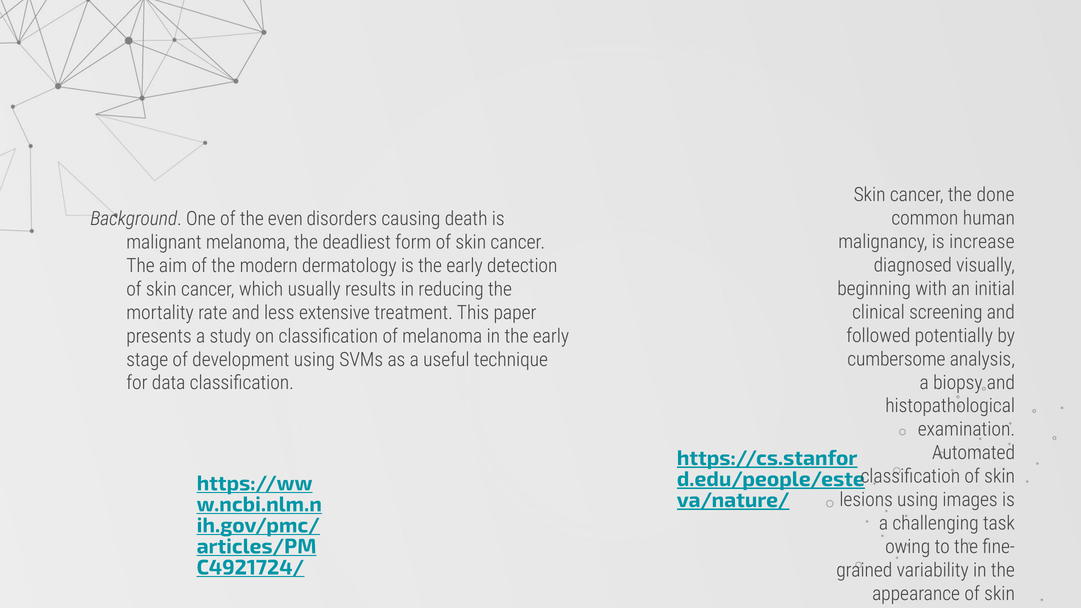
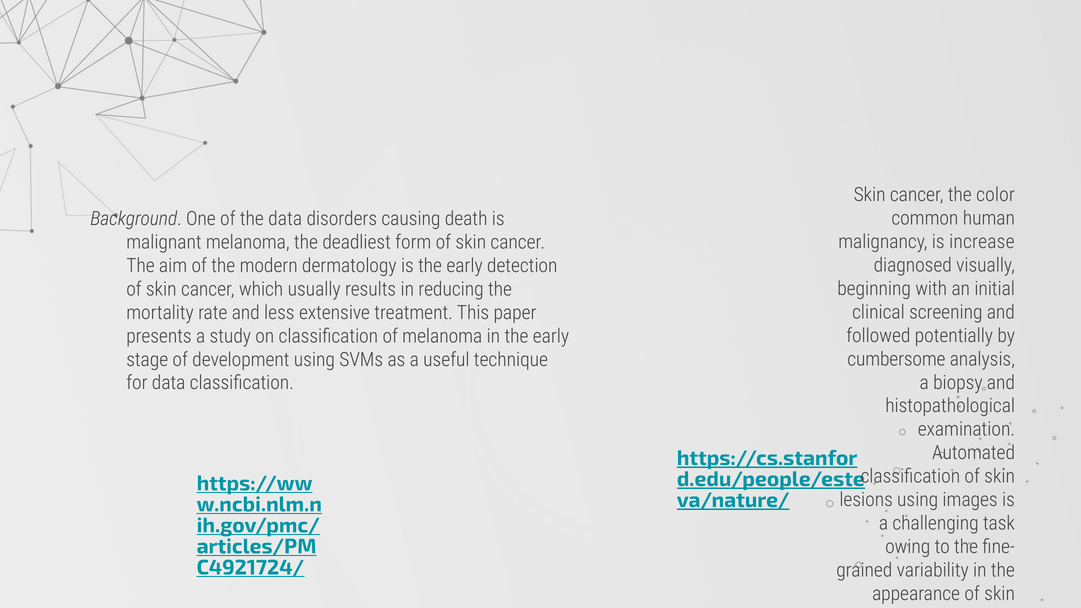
done: done -> color (996, 195)
the even: even -> data (285, 219)
